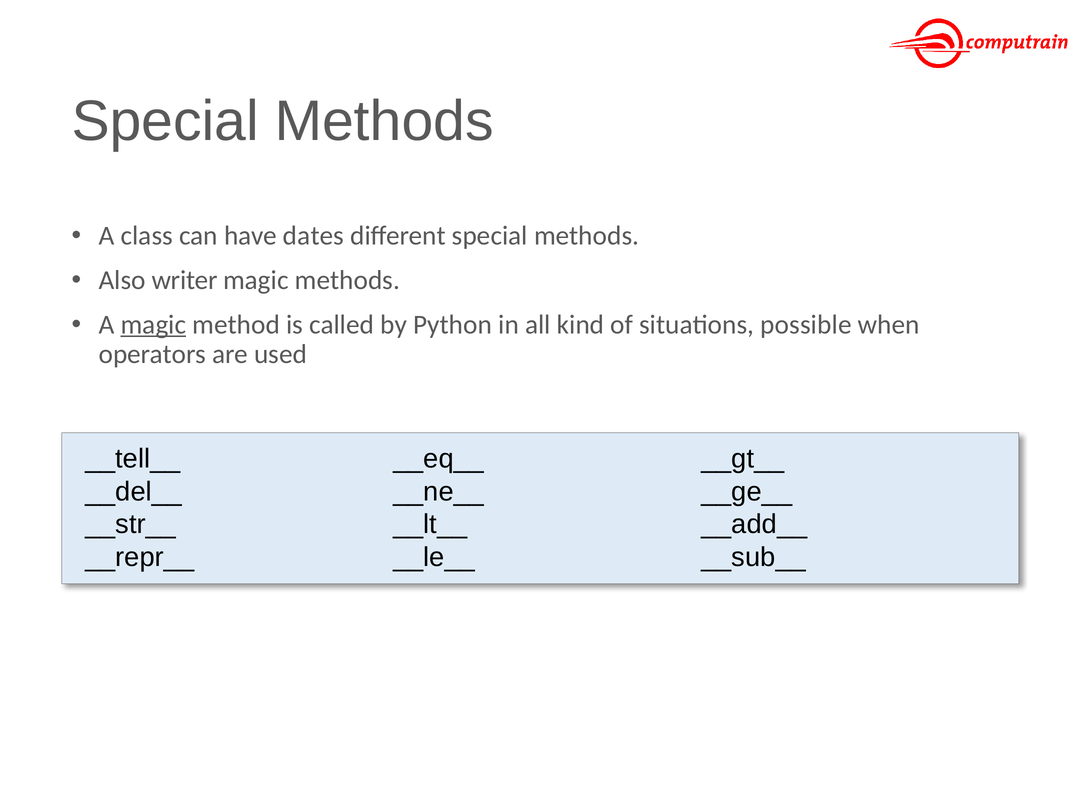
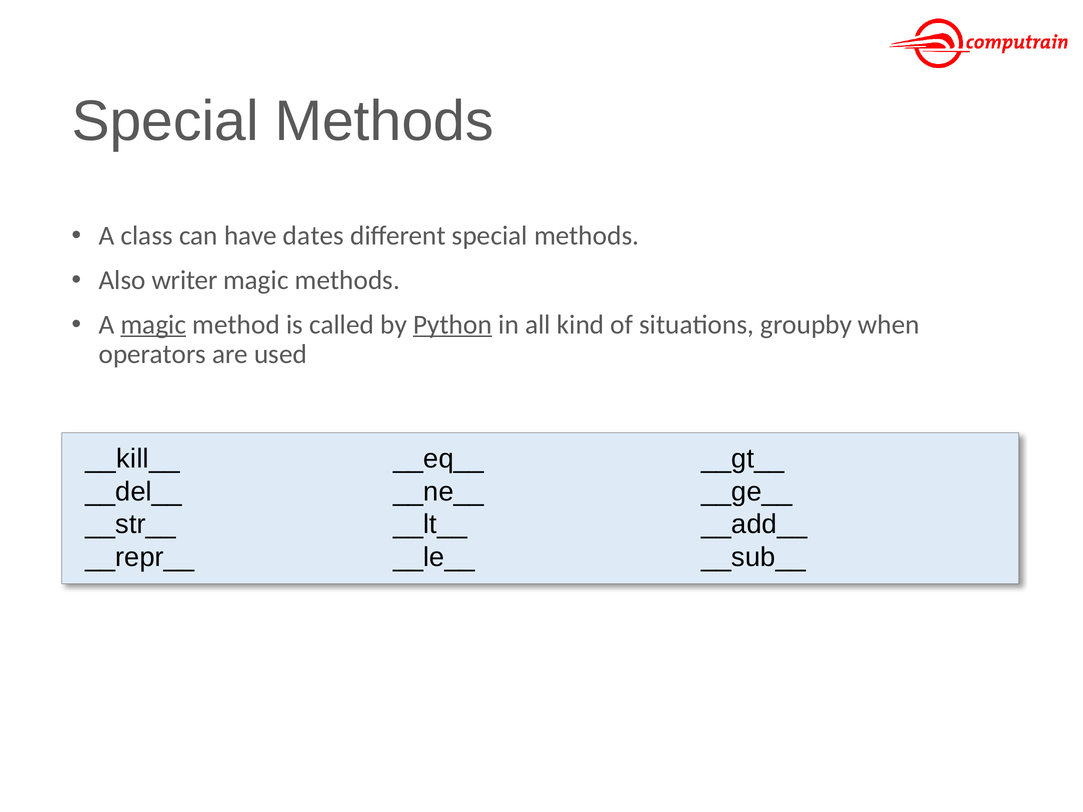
Python underline: none -> present (453, 325)
possible: possible -> groupby (806, 325)
__tell__: __tell__ -> __kill__ (133, 459)
